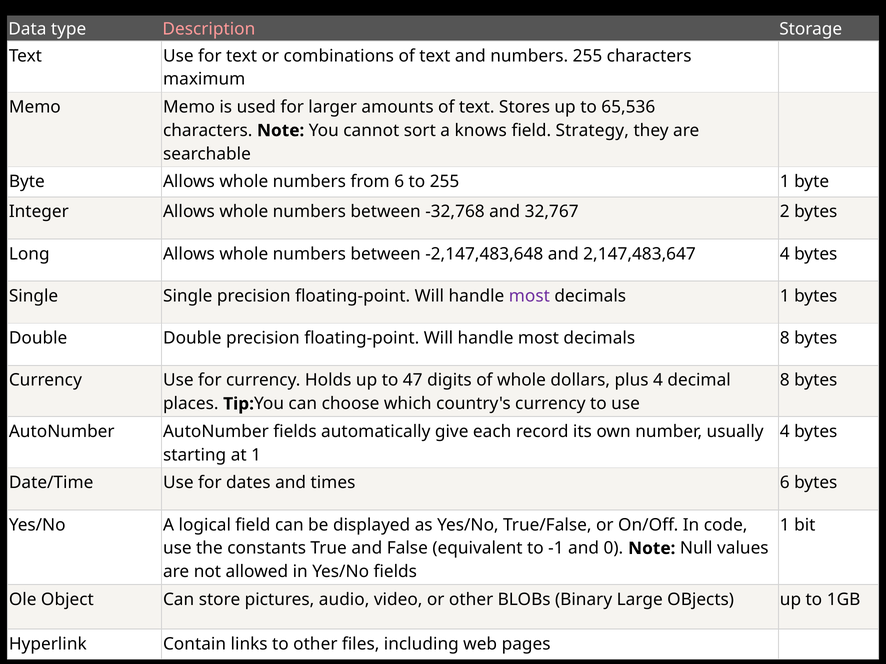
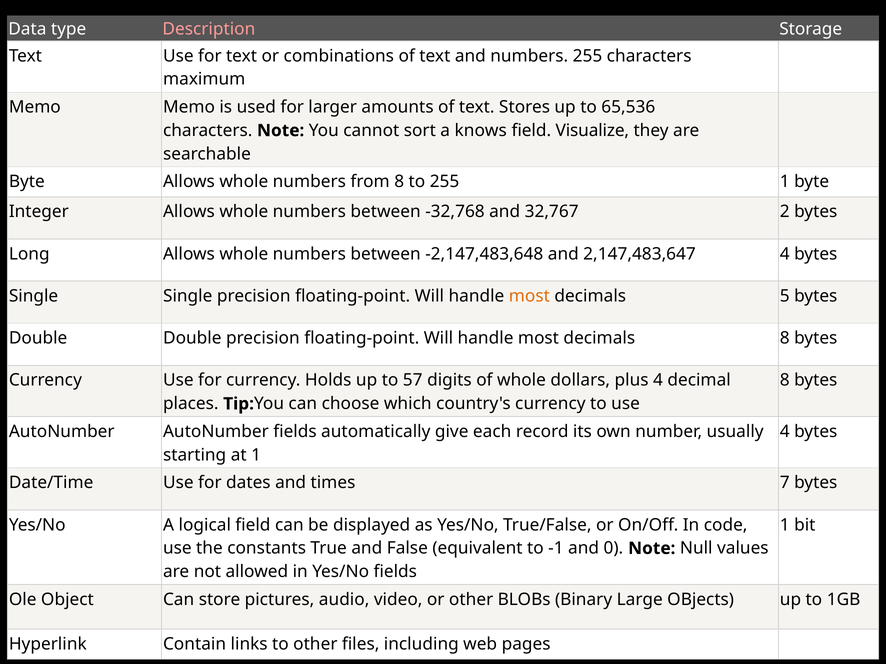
Strategy: Strategy -> Visualize (592, 131)
from 6: 6 -> 8 (399, 182)
most colour: purple -> orange (529, 296)
decimals 1: 1 -> 5 (785, 296)
47: 47 -> 57 (413, 381)
times 6: 6 -> 7 (785, 483)
